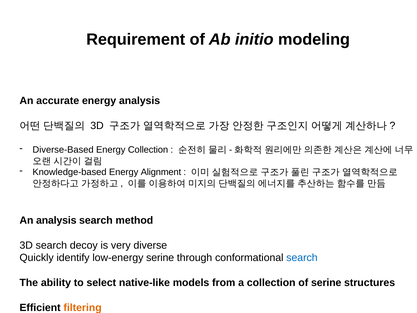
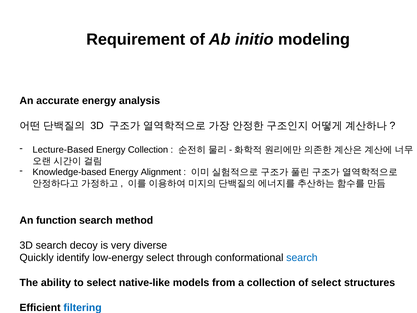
Diverse-Based: Diverse-Based -> Lecture-Based (63, 150)
An analysis: analysis -> function (56, 220)
low-energy serine: serine -> select (160, 258)
of serine: serine -> select (326, 283)
filtering colour: orange -> blue (83, 308)
